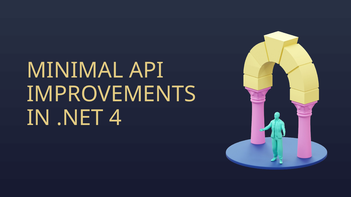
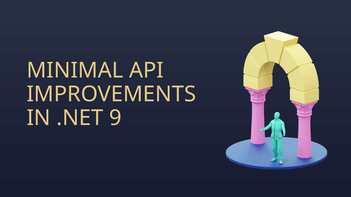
4: 4 -> 9 (115, 118)
